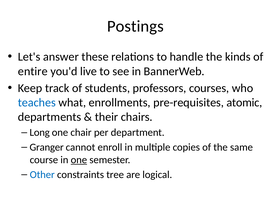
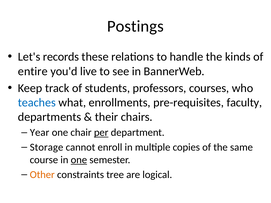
answer: answer -> records (61, 57)
atomic: atomic -> faculty (244, 103)
Long: Long -> Year (40, 133)
per underline: none -> present (101, 133)
Granger: Granger -> Storage (47, 147)
Other colour: blue -> orange (42, 175)
